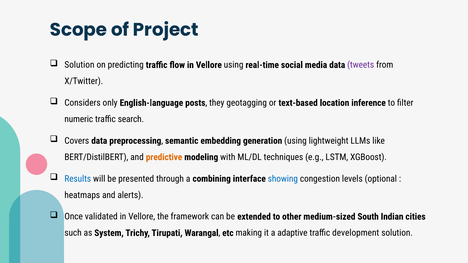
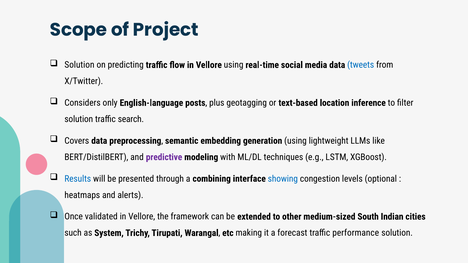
tweets colour: purple -> blue (361, 65)
they: they -> plus (217, 103)
numeric: numeric -> solution (79, 119)
predictive colour: orange -> purple (164, 157)
adaptive: adaptive -> forecast (292, 233)
development: development -> performance (356, 233)
